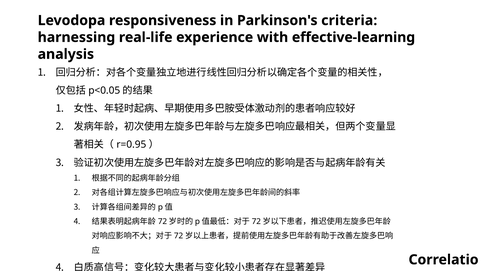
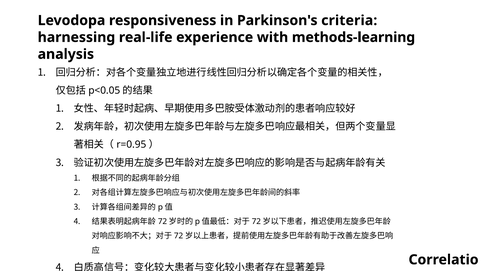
effective-learning: effective-learning -> methods-learning (354, 37)
